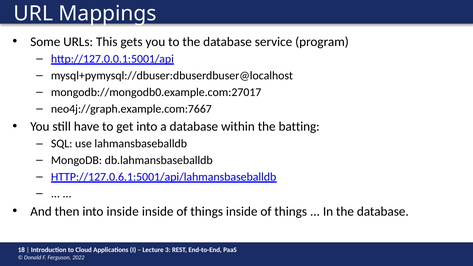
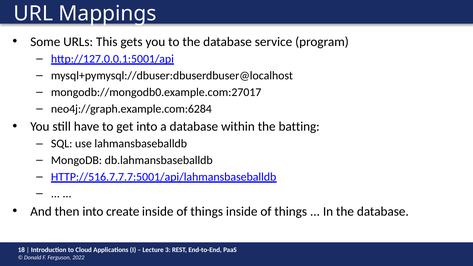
neo4j://graph.example.com:7667: neo4j://graph.example.com:7667 -> neo4j://graph.example.com:6284 (131, 109)
HTTP://127.0.6.1:5001/api/lahmansbaseballdb: HTTP://127.0.6.1:5001/api/lahmansbaseballdb -> HTTP://516.7.7.7:5001/api/lahmansbaseballdb (164, 177)
into inside: inside -> create (123, 211)
